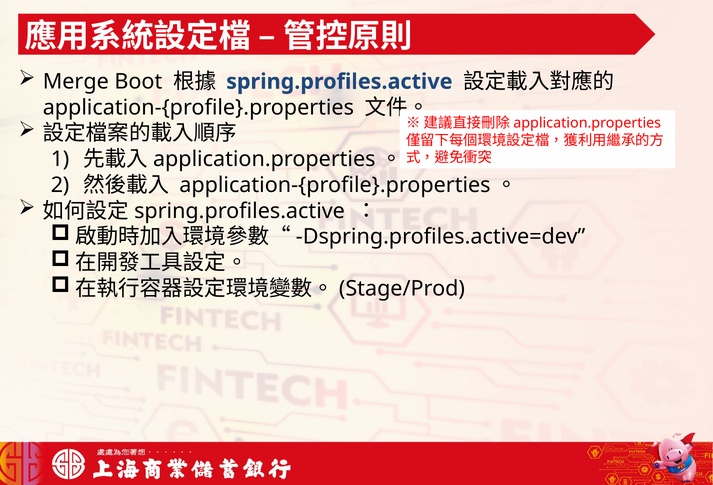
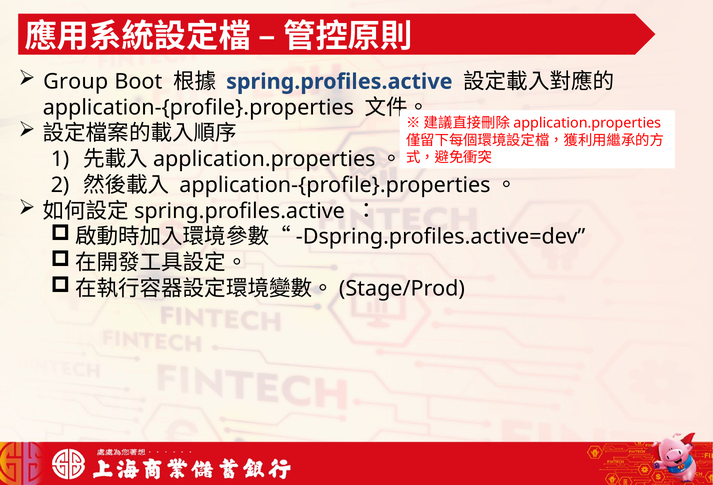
Merge: Merge -> Group (76, 82)
